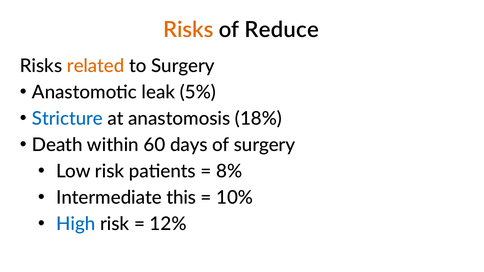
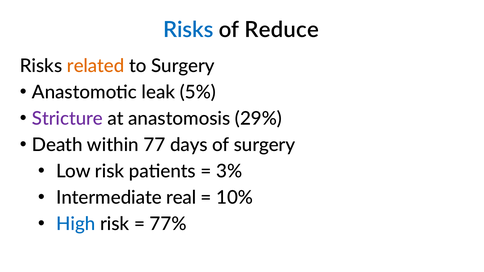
Risks colour: orange -> blue (188, 30)
Stricture colour: blue -> purple (67, 119)
18%: 18% -> 29% (259, 119)
60: 60 -> 77 (154, 145)
8%: 8% -> 3% (229, 171)
this: this -> real (181, 198)
12%: 12% -> 77% (168, 224)
